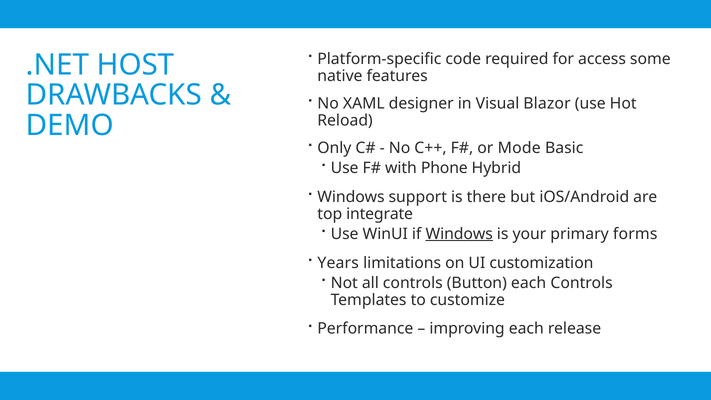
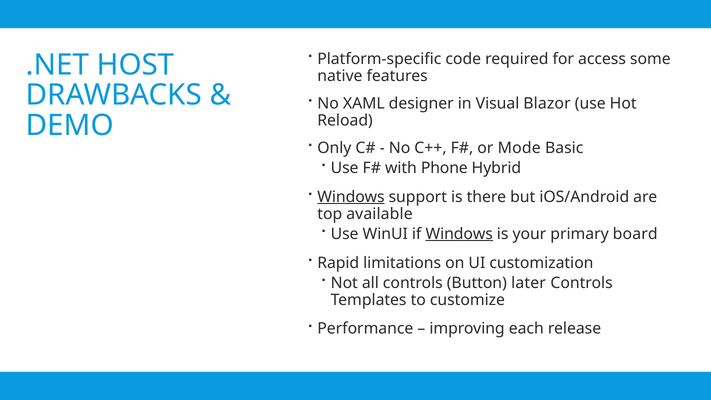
Windows underline: none -> present (351, 197)
integrate: integrate -> available (379, 214)
forms: forms -> board (635, 234)
Years: Years -> Rapid (338, 263)
Button each: each -> later (529, 283)
